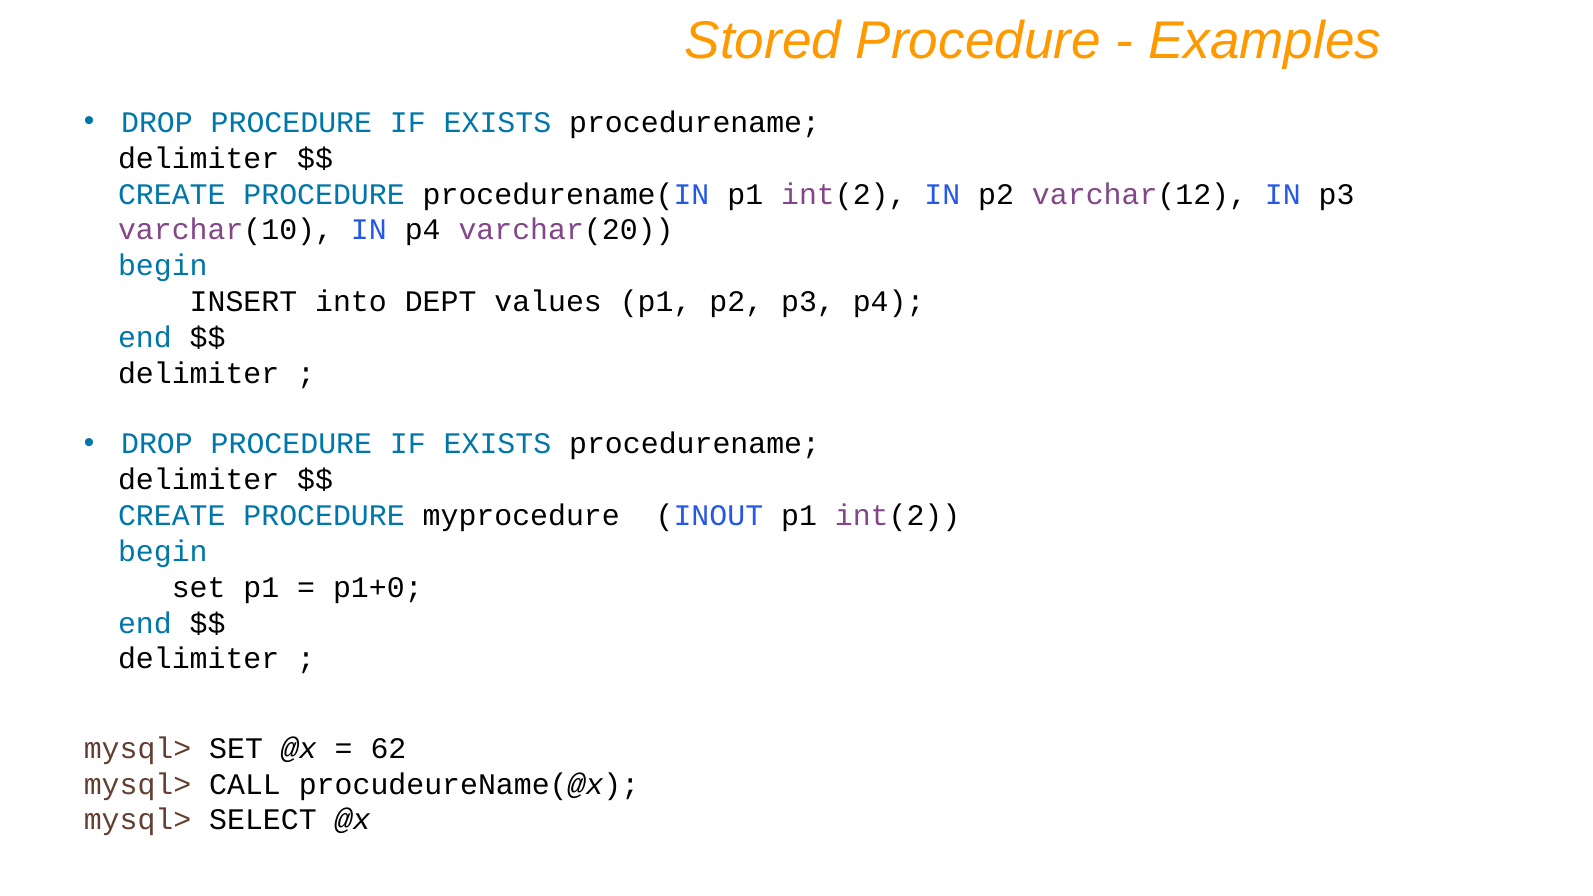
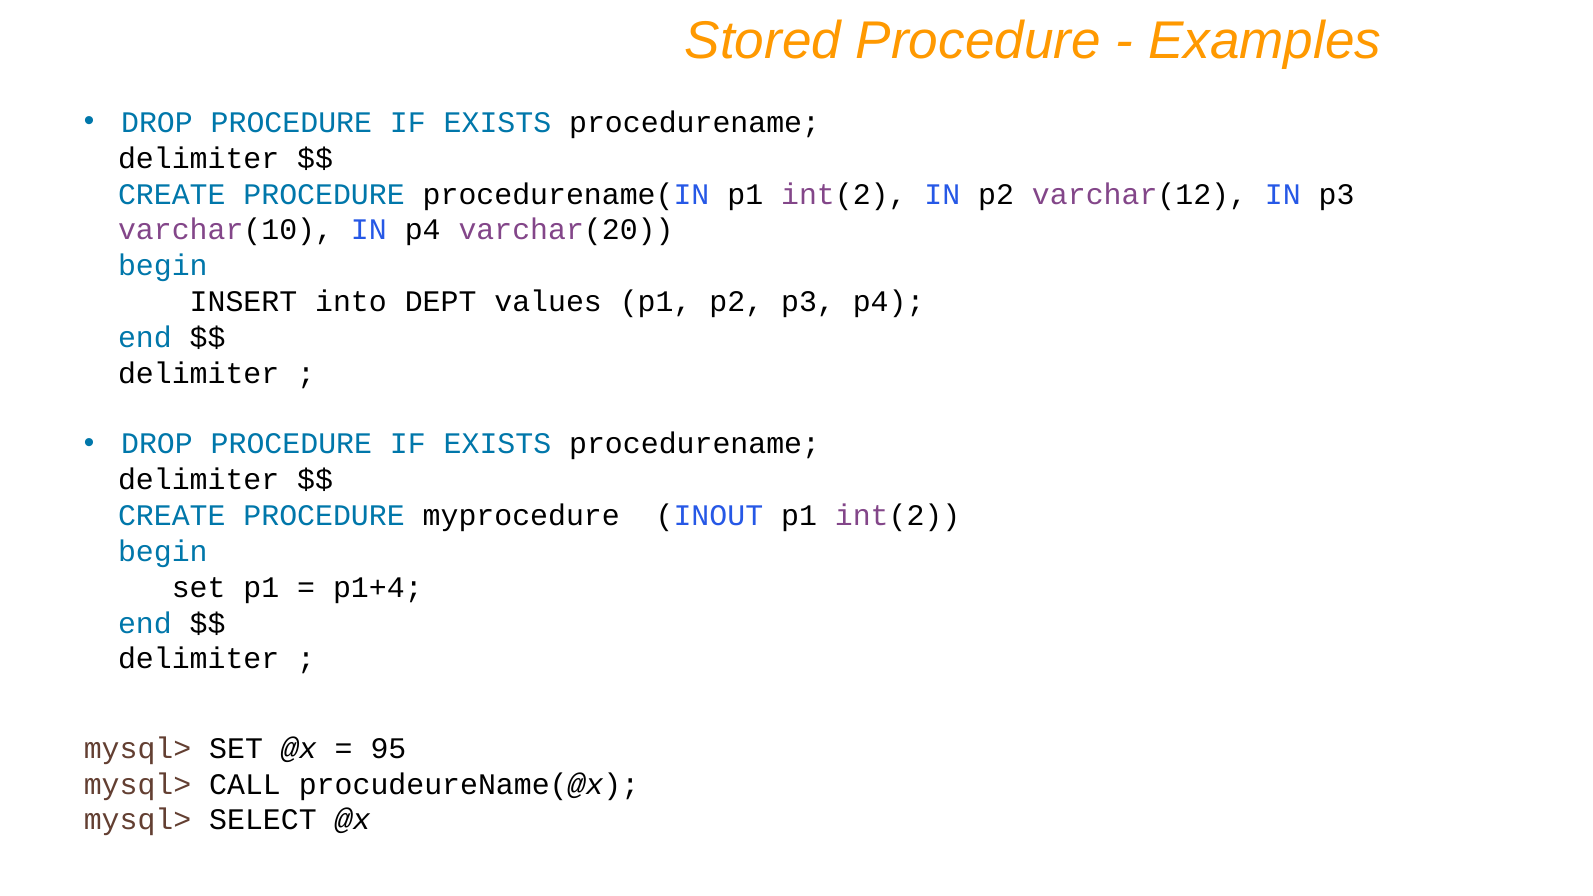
p1+0: p1+0 -> p1+4 (378, 587)
62: 62 -> 95 (388, 748)
